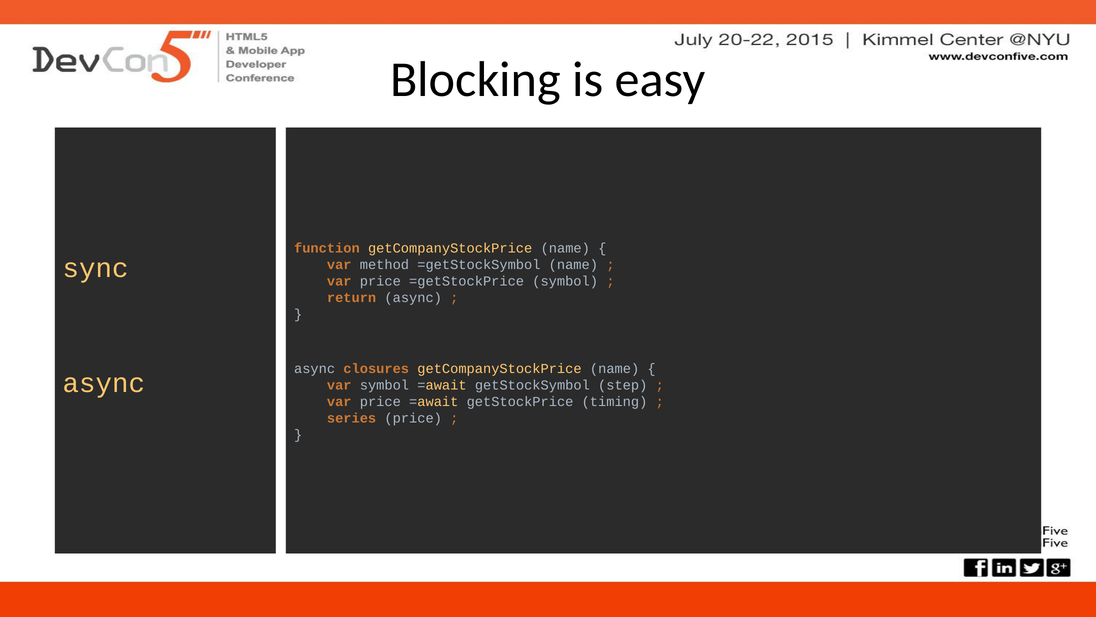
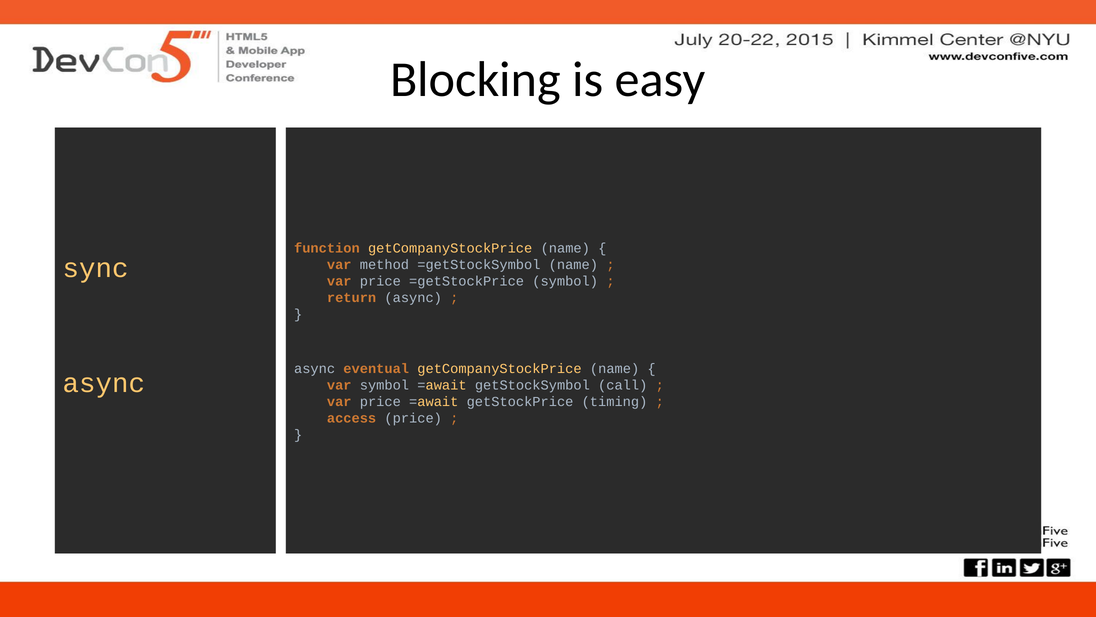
closures: closures -> eventual (376, 369)
step: step -> call (623, 385)
series: series -> access (352, 418)
